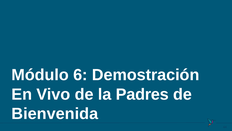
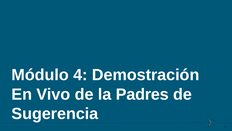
6: 6 -> 4 (80, 75)
Bienvenida: Bienvenida -> Sugerencia (55, 113)
